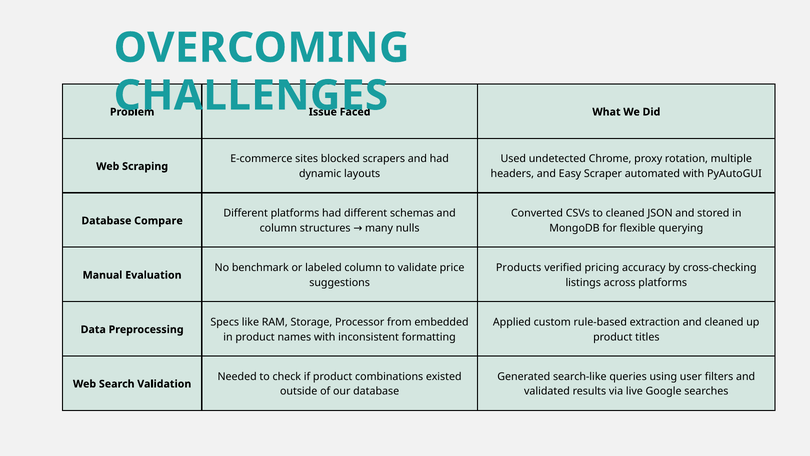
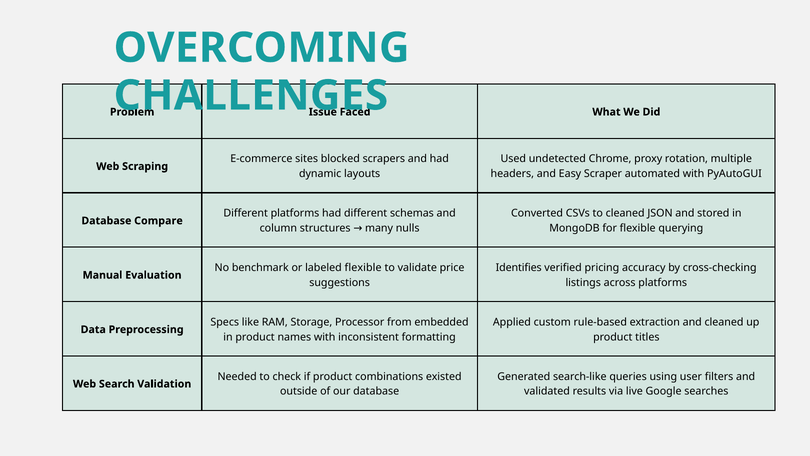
labeled column: column -> flexible (363, 267)
Products: Products -> Identifies (519, 267)
